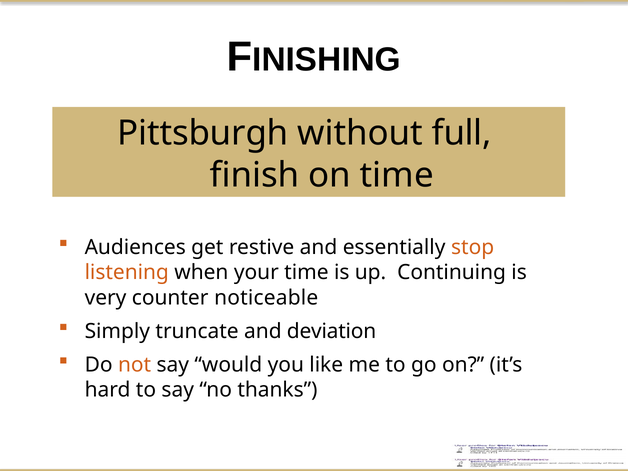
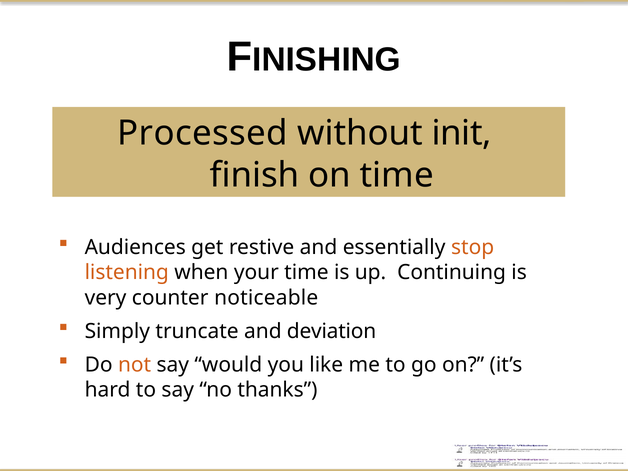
Pittsburgh: Pittsburgh -> Processed (203, 133)
full: full -> init (462, 133)
